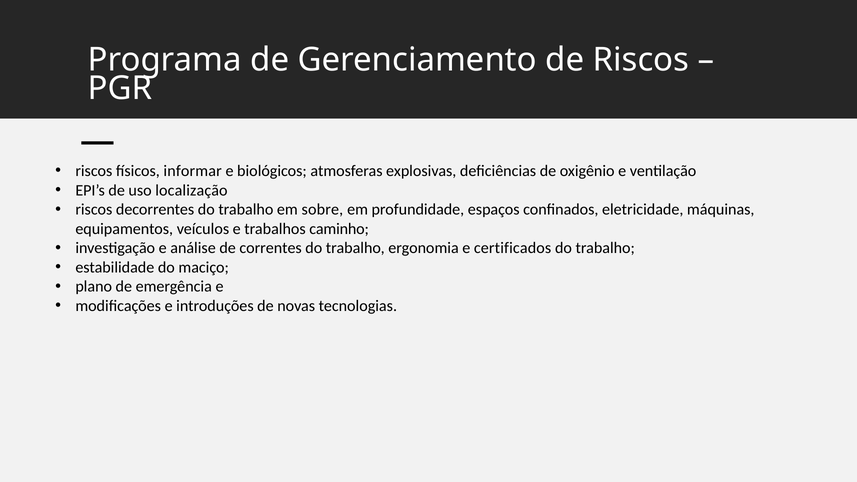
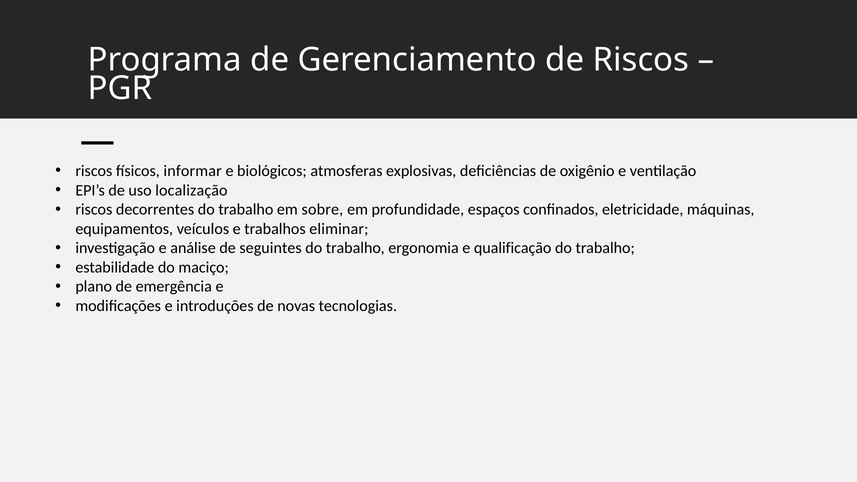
caminho: caminho -> eliminar (339, 229)
correntes: correntes -> seguintes (271, 248)
certificados: certificados -> qualificação (513, 248)
